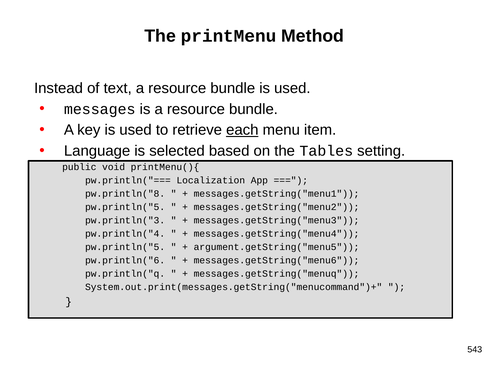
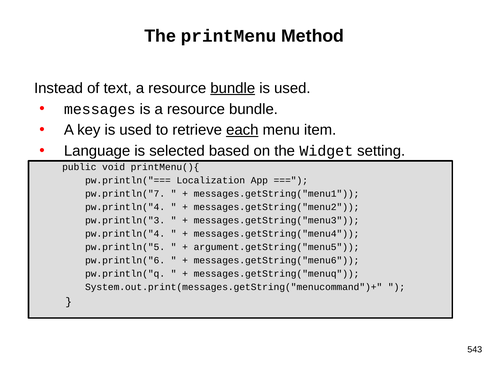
bundle underline: none -> present (233, 88)
Tables: Tables -> Widget (326, 151)
pw.println("8: pw.println("8 -> pw.println("7 (125, 194)
pw.println("5: pw.println("5 -> pw.println("4 (125, 207)
